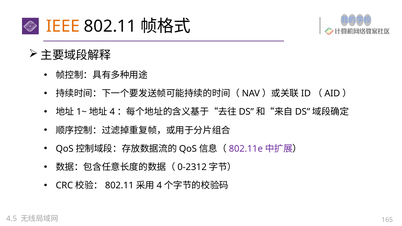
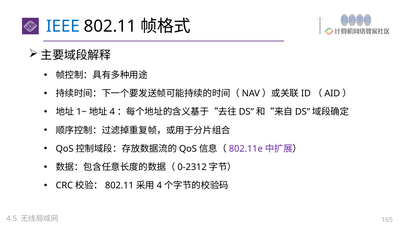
IEEE colour: orange -> blue (63, 26)
